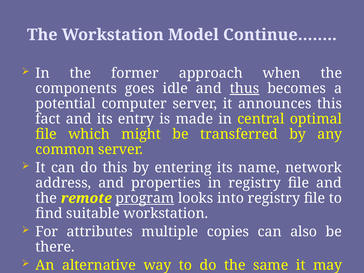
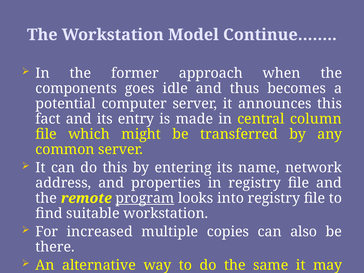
thus underline: present -> none (245, 88)
optimal: optimal -> column (316, 119)
attributes: attributes -> increased (100, 232)
